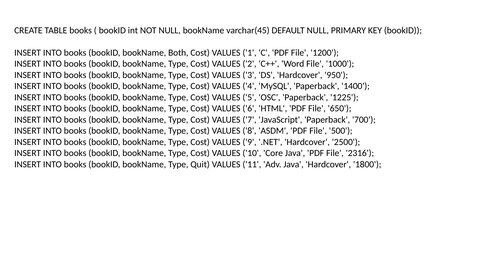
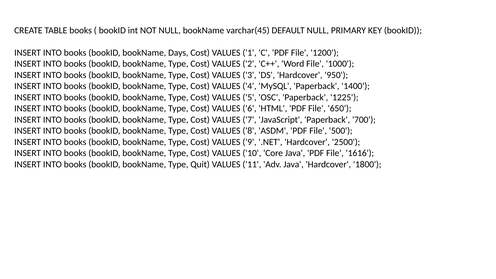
Both: Both -> Days (178, 53)
2316: 2316 -> 1616 (360, 153)
